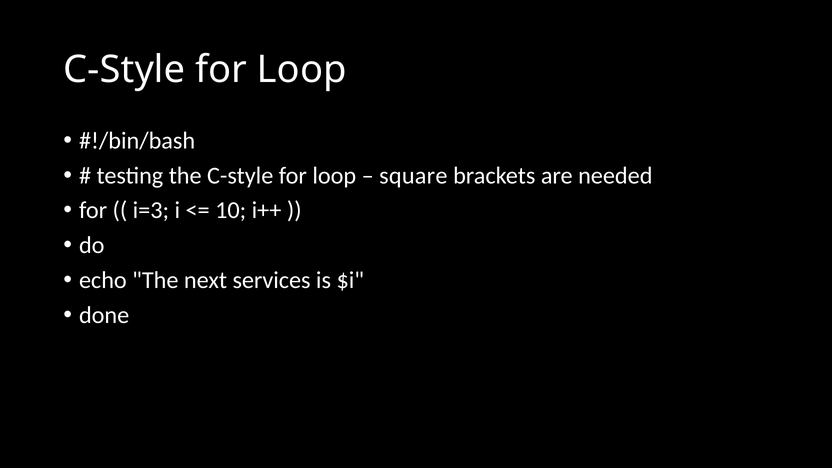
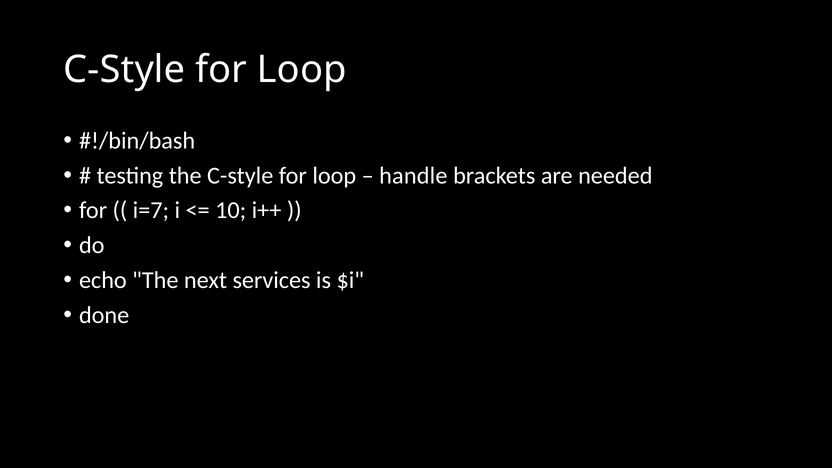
square: square -> handle (413, 176)
i=3: i=3 -> i=7 (151, 210)
